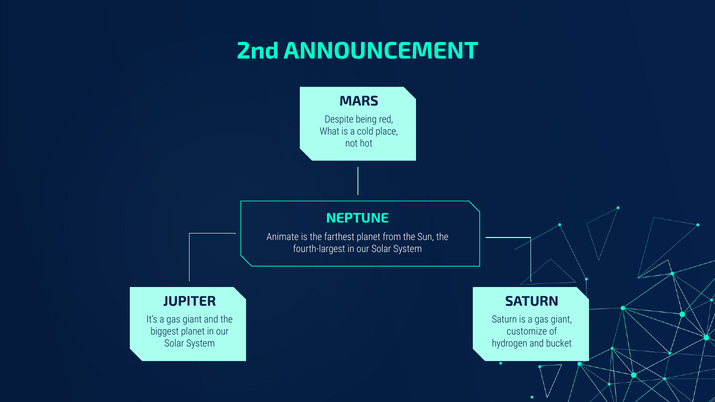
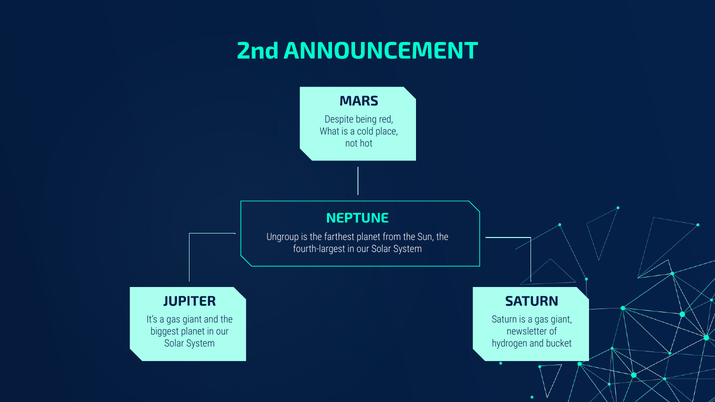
Animate: Animate -> Ungroup (283, 237)
customize: customize -> newsletter (527, 332)
